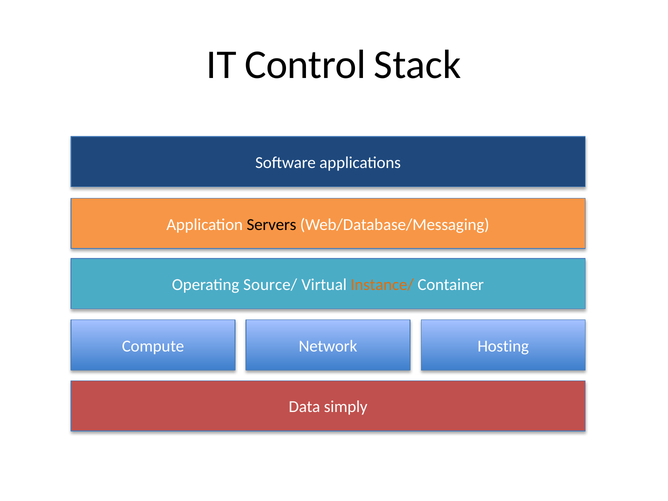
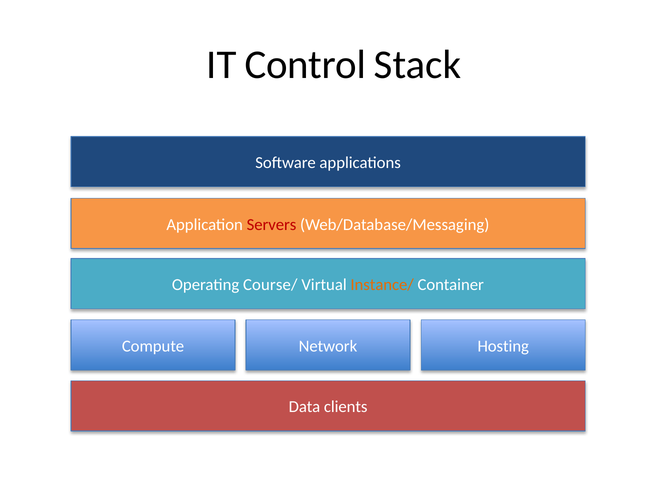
Servers colour: black -> red (272, 225)
Source/: Source/ -> Course/ (270, 285)
simply: simply -> clients (346, 407)
